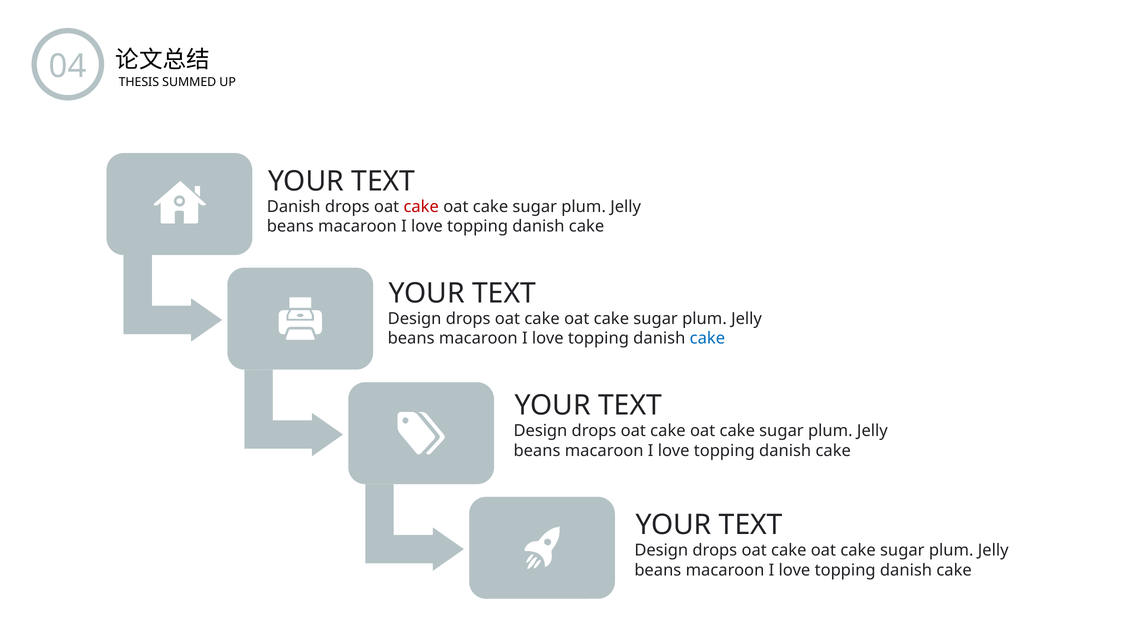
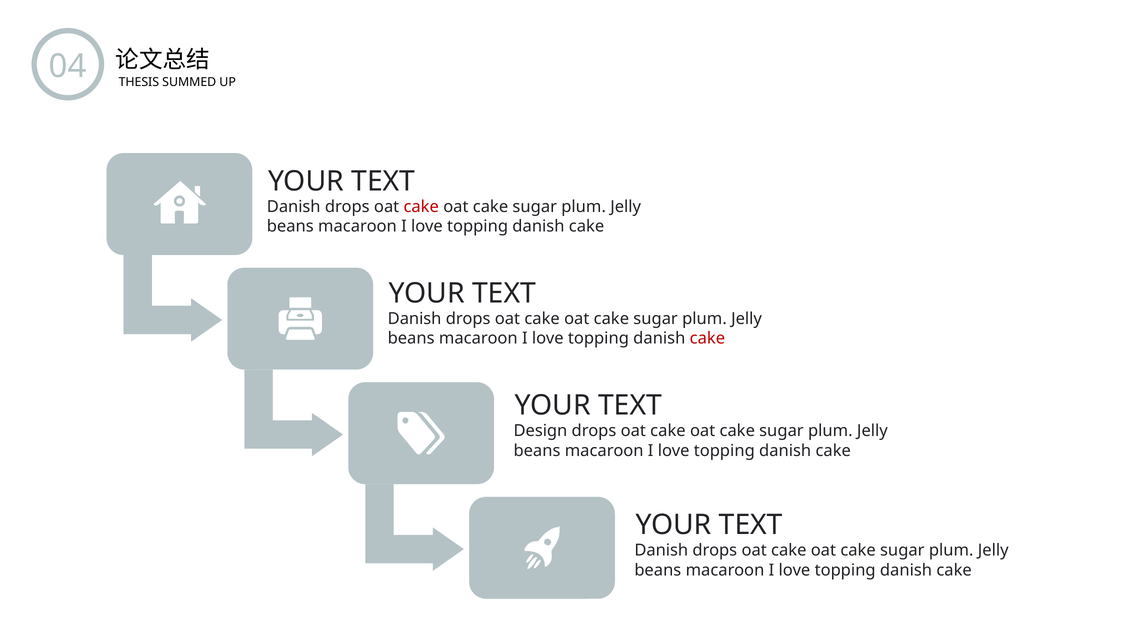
Design: Design -> Danish (415, 319)
cake colour: blue -> red (707, 339)
Design: Design -> Danish (661, 551)
